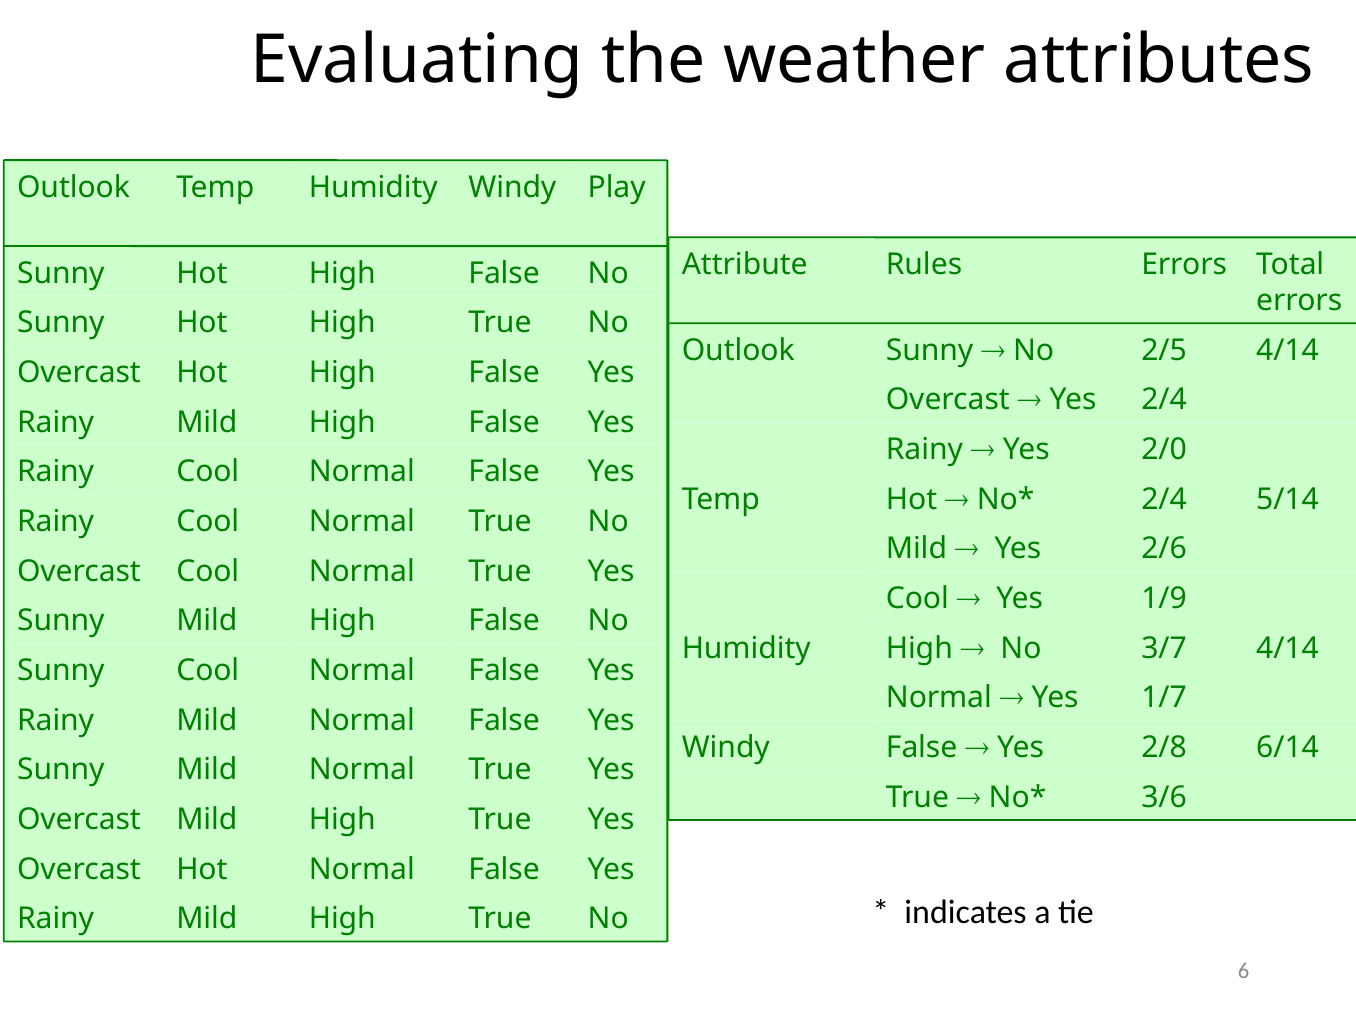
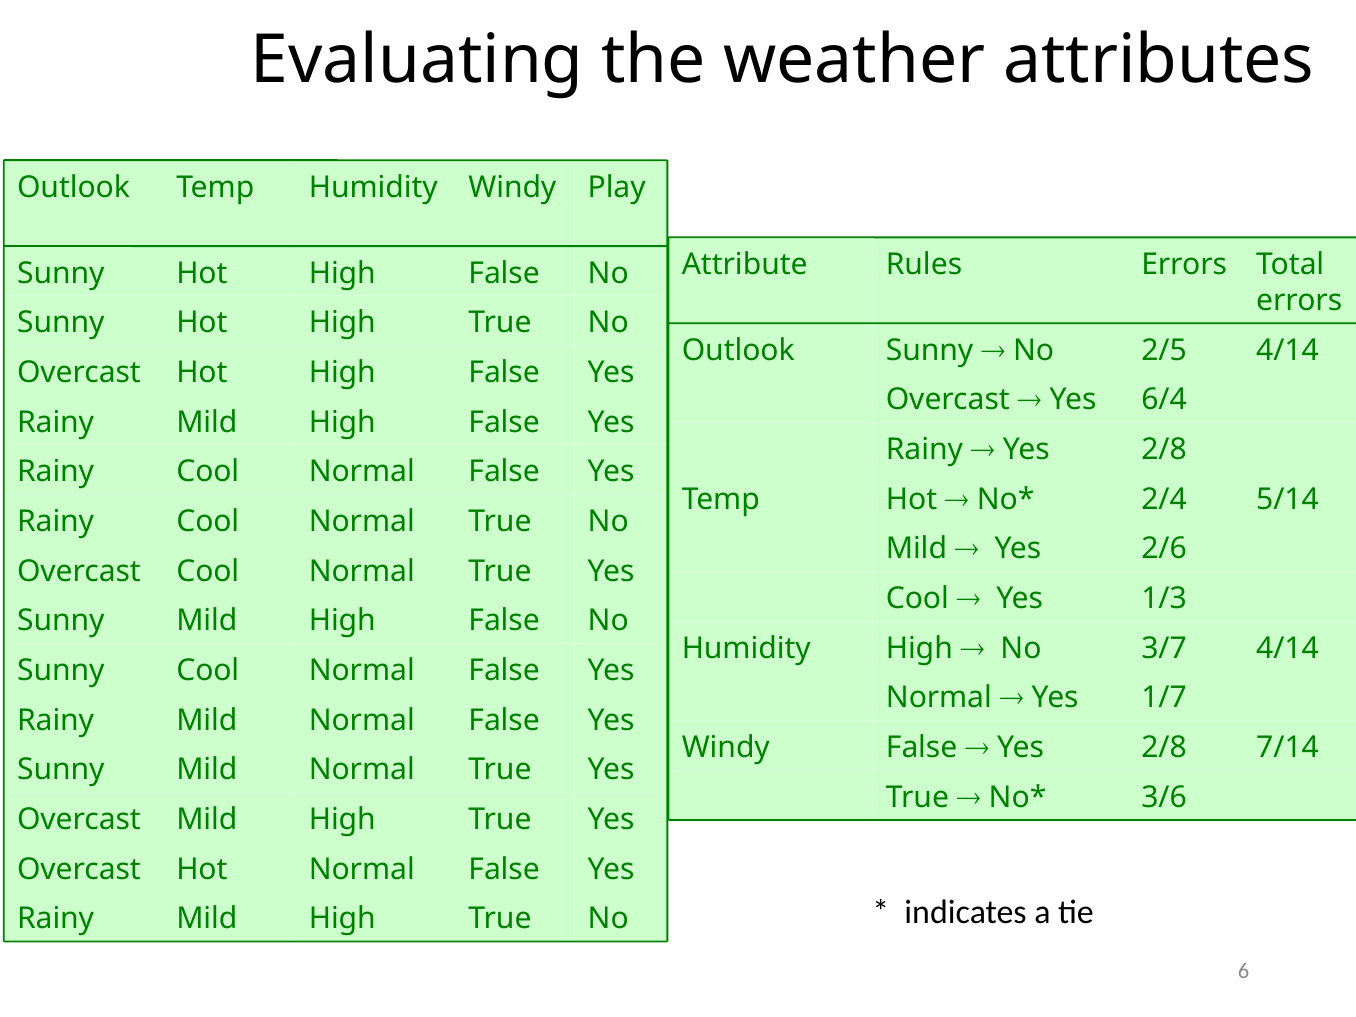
2/4: 2/4 -> 6/4 (1164, 400)
2/0: 2/0 -> 2/8 (1164, 450)
1/9: 1/9 -> 1/3 (1164, 599)
6/14: 6/14 -> 7/14 (1288, 748)
